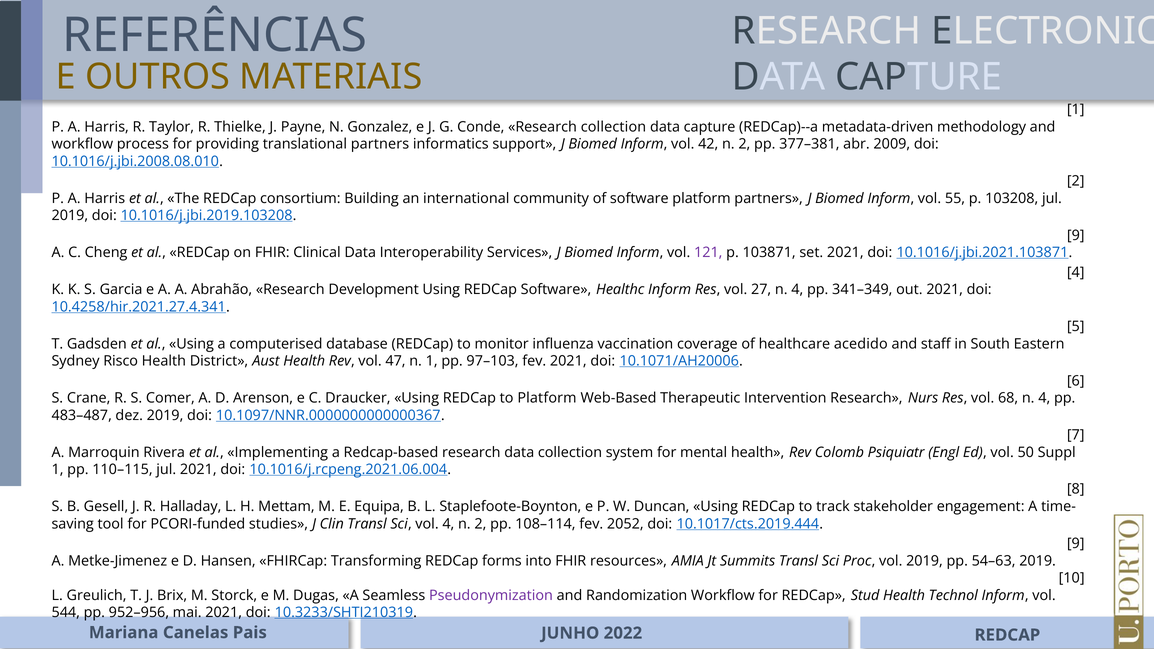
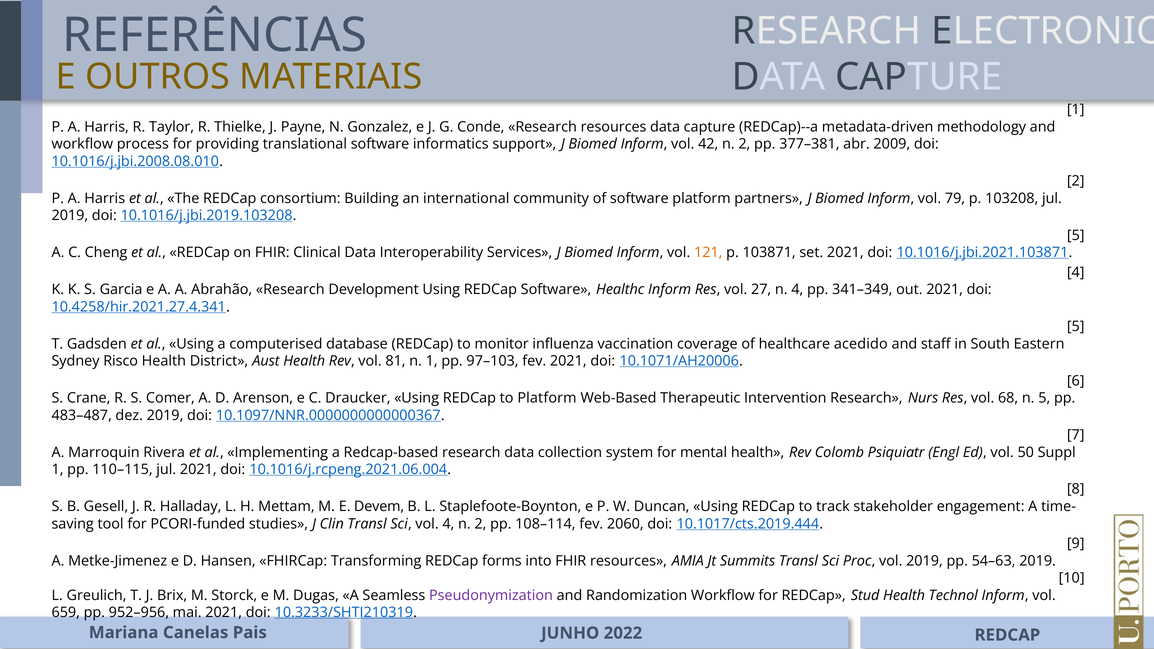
Research collection: collection -> resources (614, 127)
translational partners: partners -> software (380, 144)
55: 55 -> 79 (955, 198)
9: 9 -> 5 (1076, 235)
121 colour: purple -> orange (708, 253)
47: 47 -> 81 (396, 361)
68 n 4: 4 -> 5 (1044, 398)
Equipa: Equipa -> Devem (379, 507)
2052: 2052 -> 2060 (625, 524)
544: 544 -> 659 (66, 613)
